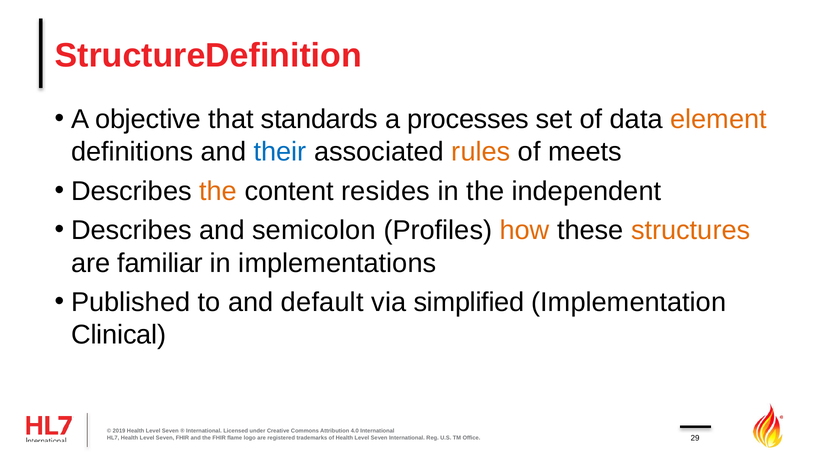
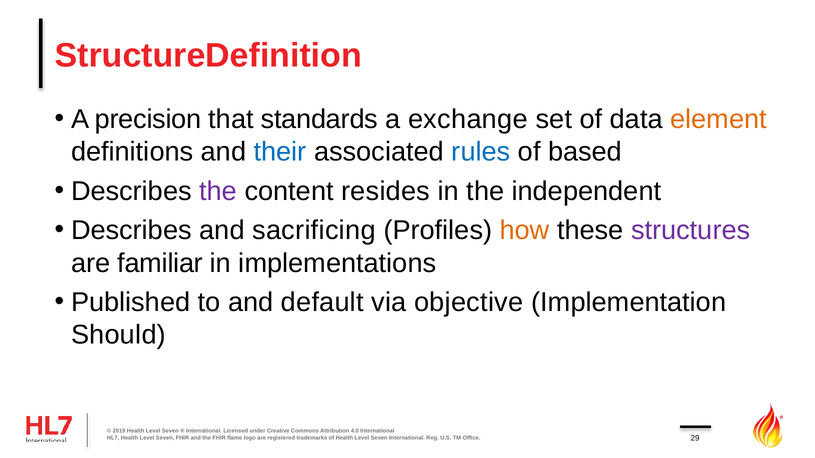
objective: objective -> precision (148, 119)
processes: processes -> exchange (468, 119)
rules colour: orange -> blue (481, 152)
meets: meets -> based (585, 152)
the colour: orange -> purple (218, 191)
semicolon: semicolon -> sacrificing (314, 231)
structures colour: orange -> purple (691, 231)
simplified: simplified -> objective (469, 303)
Clinical: Clinical -> Should (118, 335)
